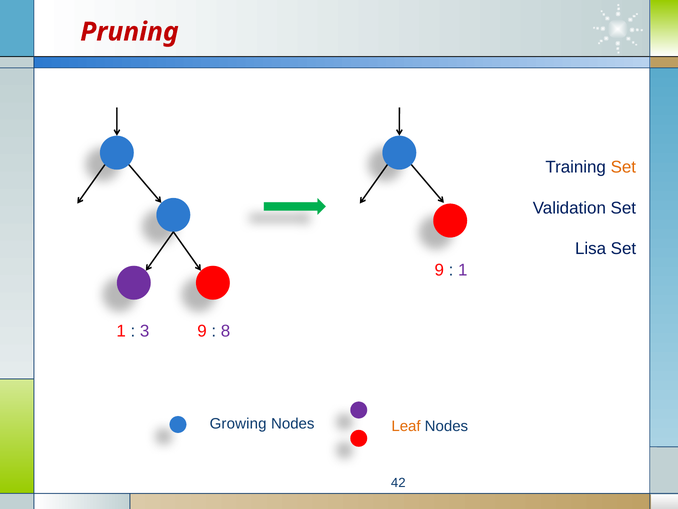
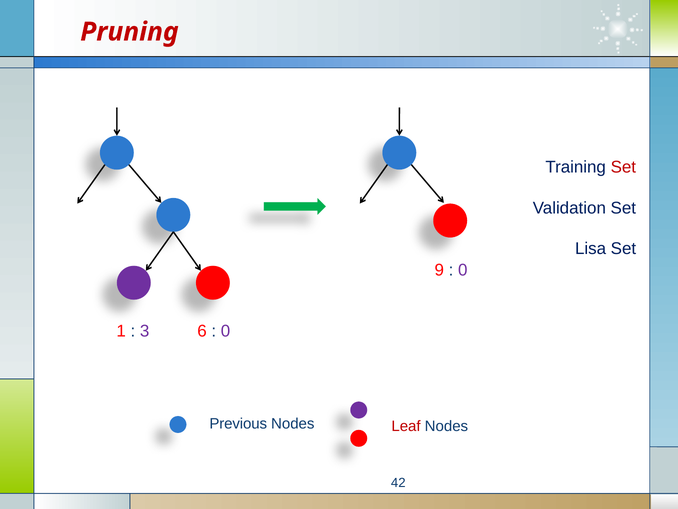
Set colour: orange -> red (623, 167)
1: 1 -> 0 (463, 270)
3 9: 9 -> 6 (202, 331)
8: 8 -> 0 (226, 331)
Growing: Growing -> Previous (238, 423)
Leaf colour: orange -> red (406, 426)
